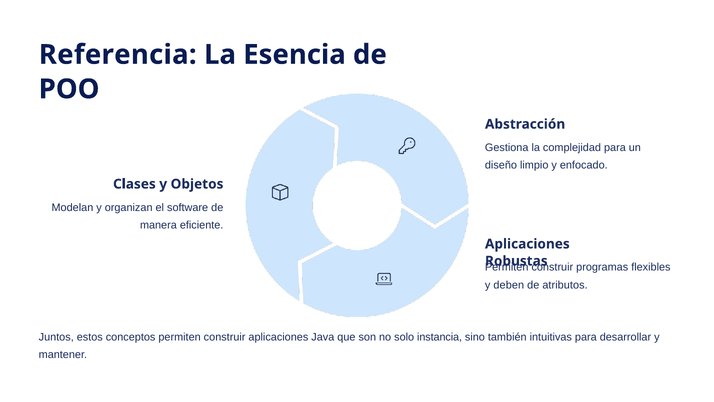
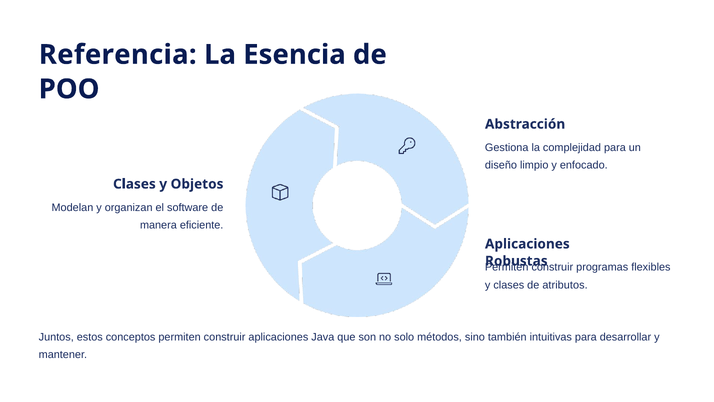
y deben: deben -> clases (509, 285)
instancia: instancia -> métodos (440, 337)
